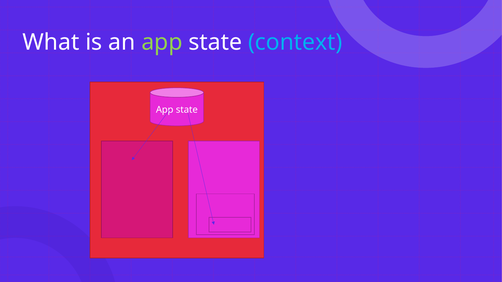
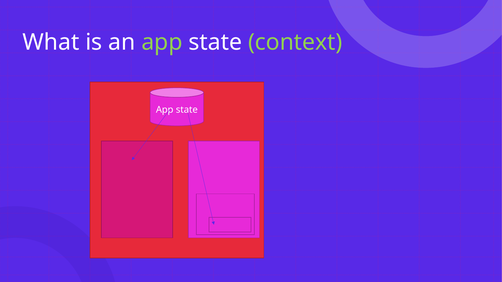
context colour: light blue -> light green (295, 42)
